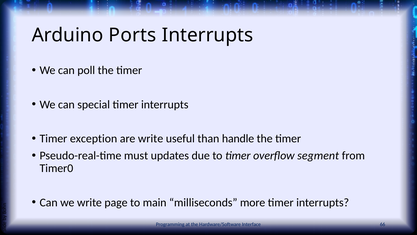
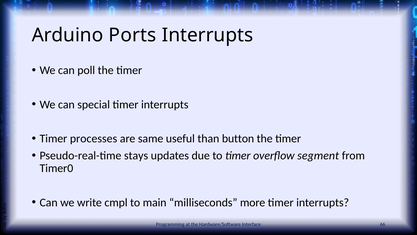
exception: exception -> processes (94, 138)
are write: write -> same (151, 138)
handle: handle -> button (238, 138)
must: must -> stays (136, 155)
page: page -> cmpl (116, 202)
